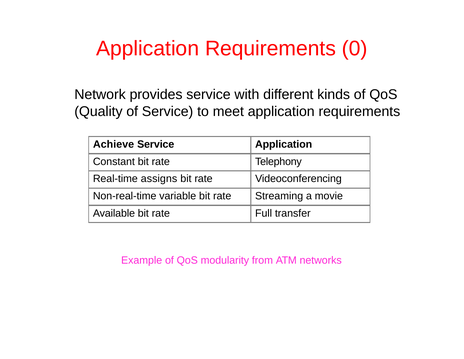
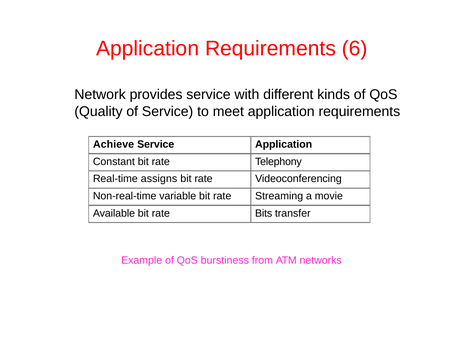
0: 0 -> 6 (355, 48)
Full: Full -> Bits (264, 213)
modularity: modularity -> burstiness (225, 260)
